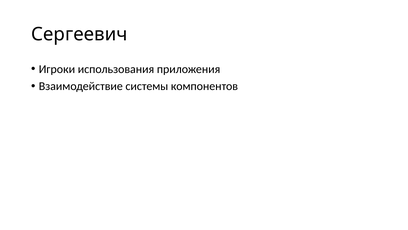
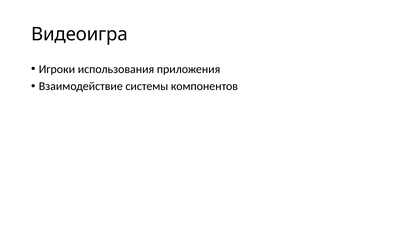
Сергеевич: Сергеевич -> Видеоигра (79, 34)
